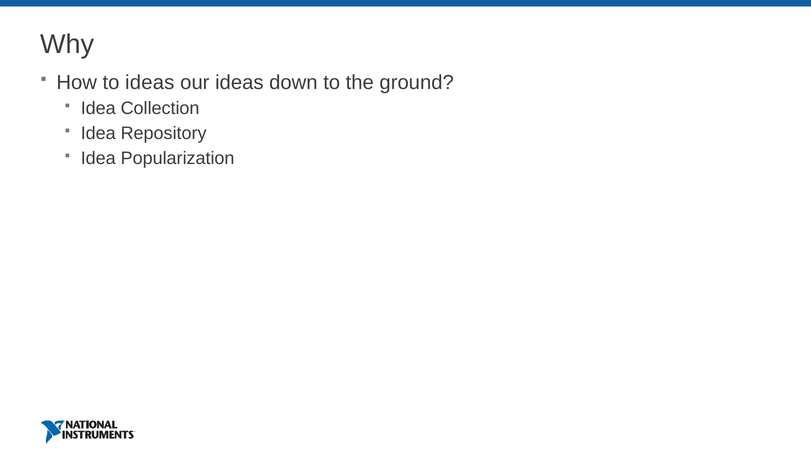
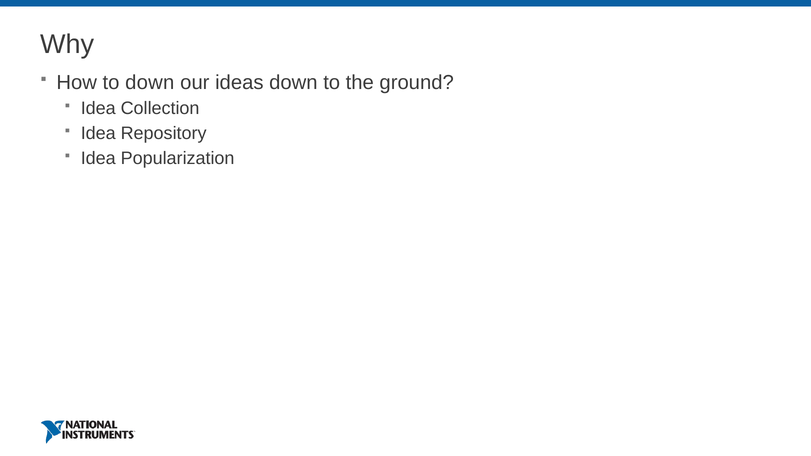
to ideas: ideas -> down (150, 83)
